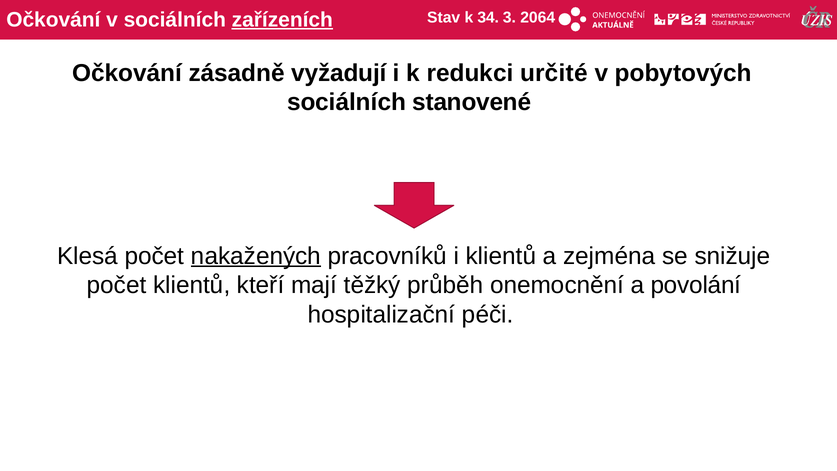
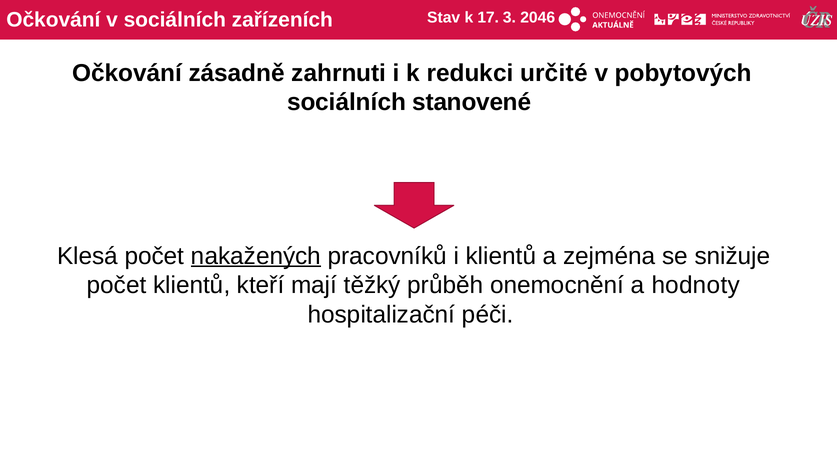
zařízeních underline: present -> none (282, 20)
34: 34 -> 17 (488, 18)
2064: 2064 -> 2046 (538, 18)
vyžadují: vyžadují -> zahrnuti (339, 73)
povolání: povolání -> hodnoty (696, 285)
